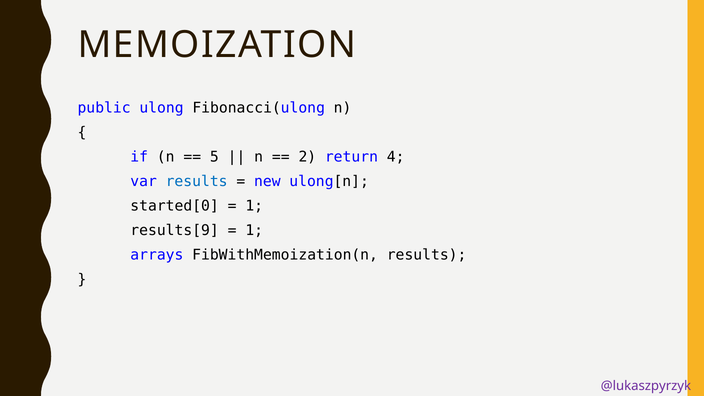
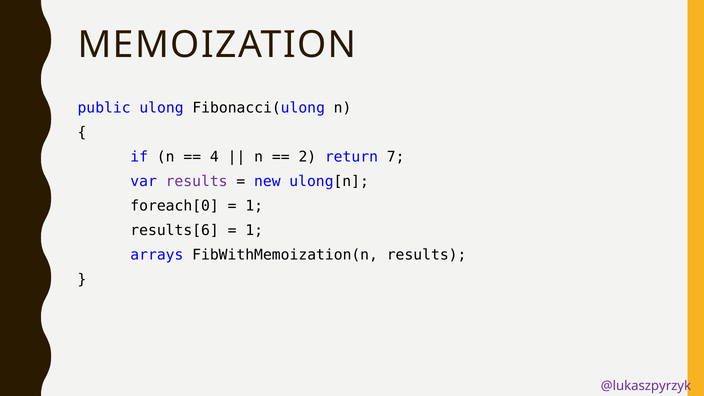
5: 5 -> 4 (214, 157)
4: 4 -> 7 (396, 157)
results colour: blue -> purple (197, 181)
started[0: started[0 -> foreach[0 (175, 206)
results[9: results[9 -> results[6 (175, 230)
